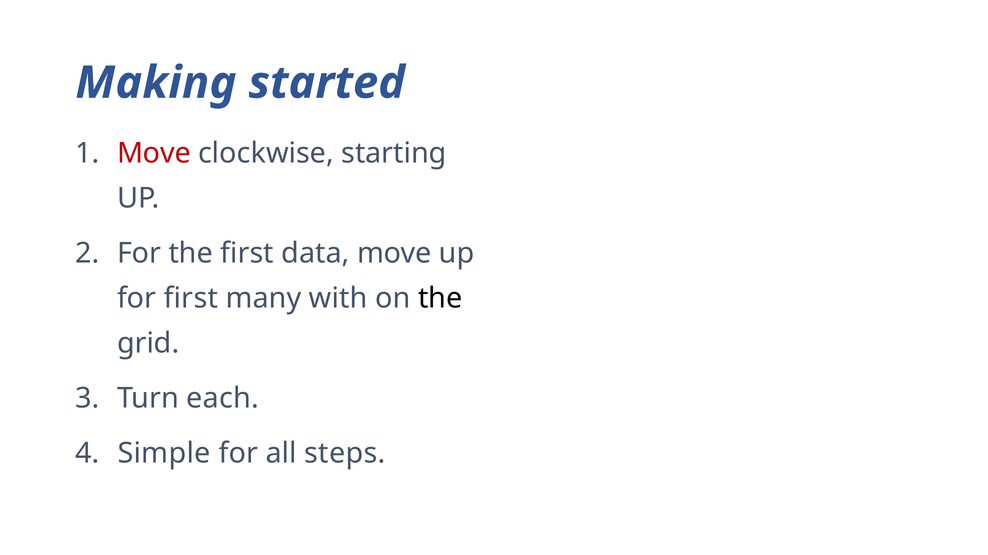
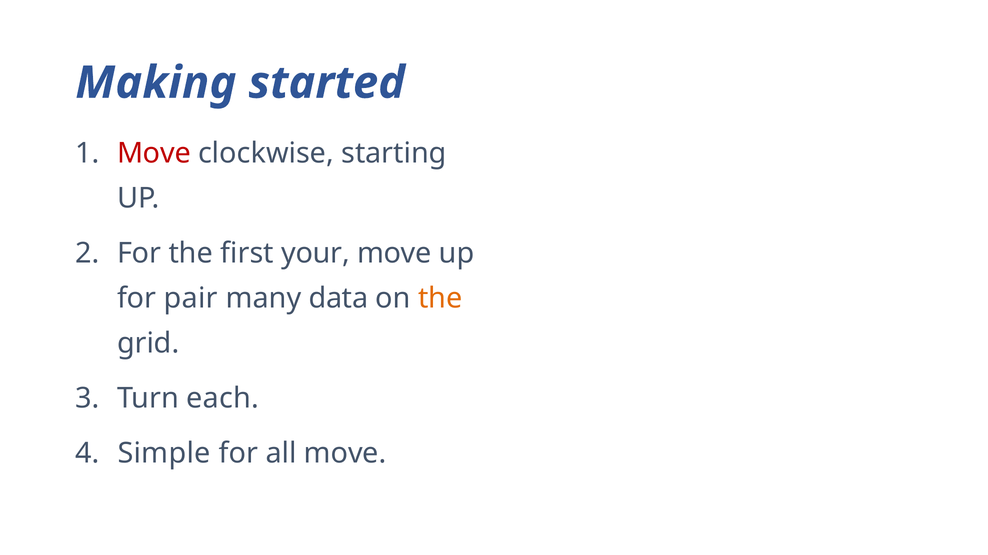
data: data -> your (316, 254)
for first: first -> pair (191, 299)
with: with -> data (338, 299)
the colour: black -> orange (440, 299)
all steps: steps -> move (345, 454)
